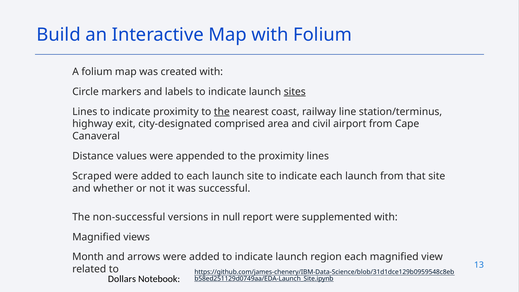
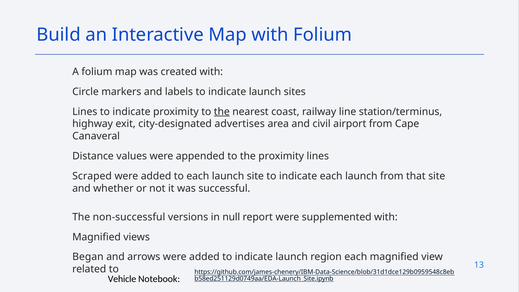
sites underline: present -> none (295, 92)
comprised: comprised -> advertises (240, 124)
Month: Month -> Began (88, 257)
Dollars: Dollars -> Vehicle (122, 279)
